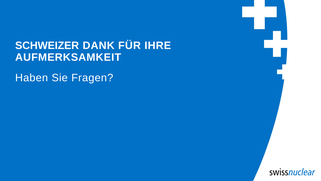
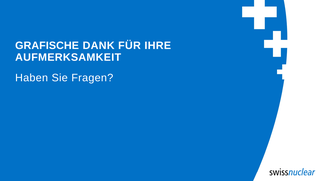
SCHWEIZER: SCHWEIZER -> GRAFISCHE (47, 46)
